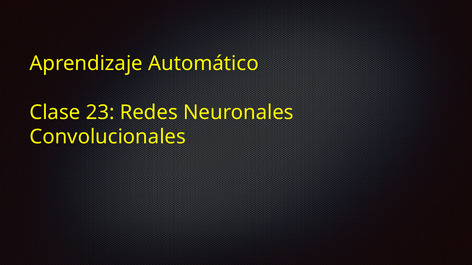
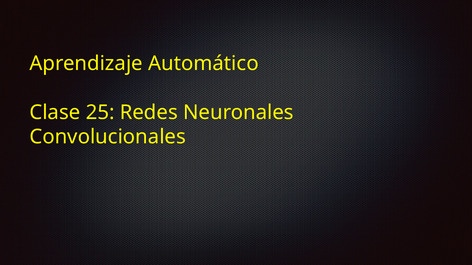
23: 23 -> 25 (100, 113)
